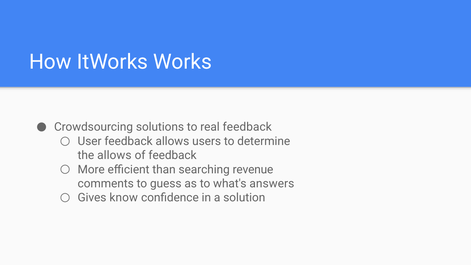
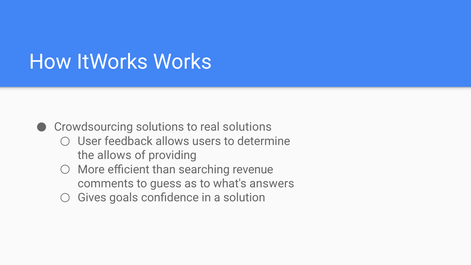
real feedback: feedback -> solutions (247, 127)
of feedback: feedback -> providing (173, 155)
know: know -> goals (124, 198)
